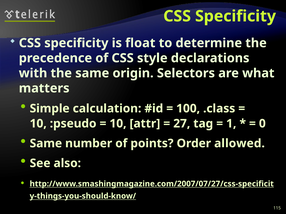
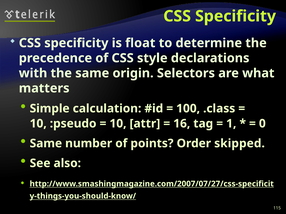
27: 27 -> 16 (182, 124)
allowed: allowed -> skipped (240, 144)
